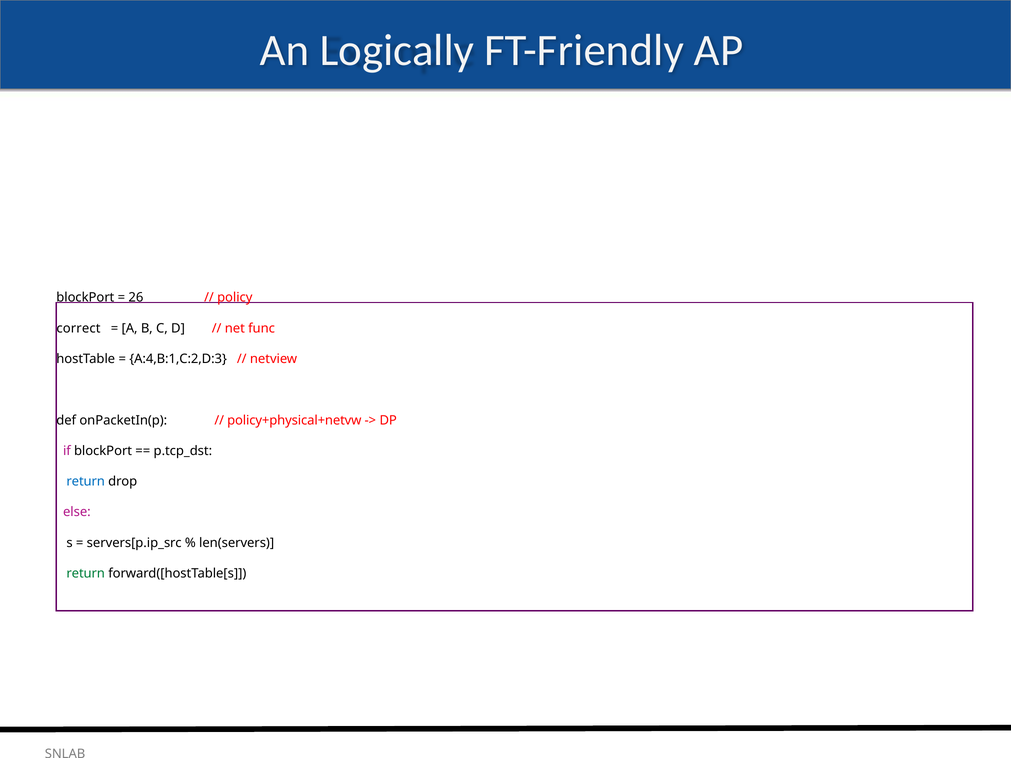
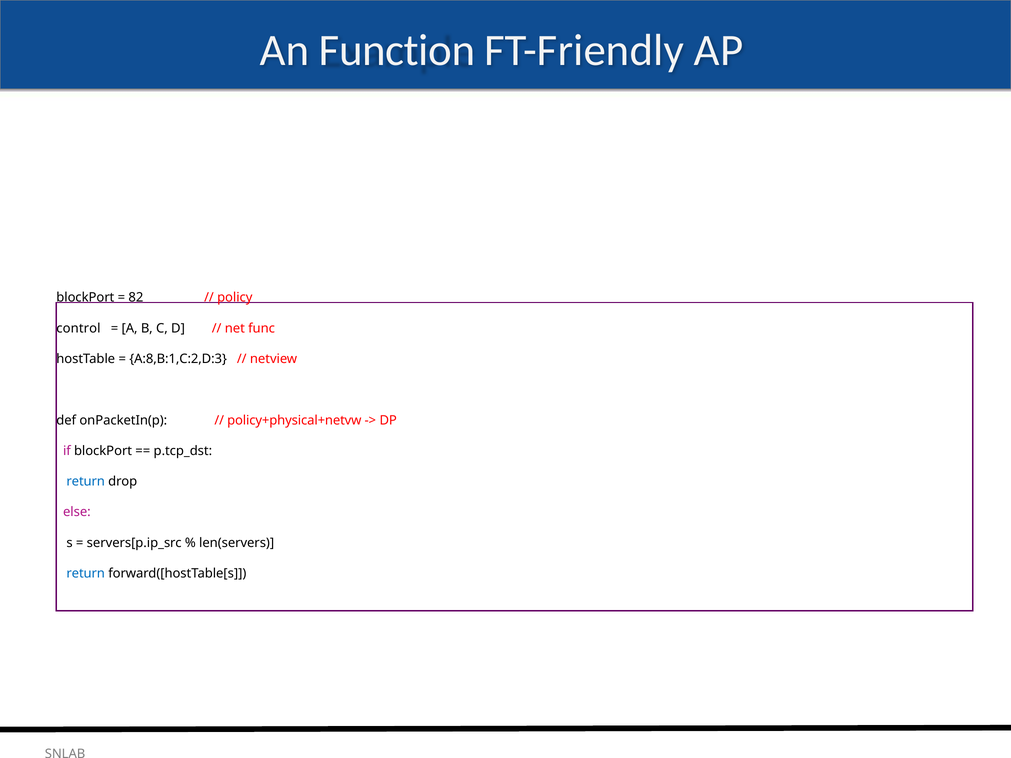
Logically: Logically -> Function (397, 50)
26: 26 -> 82 (136, 298)
correct: correct -> control (78, 328)
A:4,B:1,C:2,D:3: A:4,B:1,C:2,D:3 -> A:8,B:1,C:2,D:3 (178, 359)
return colour: green -> blue (86, 574)
